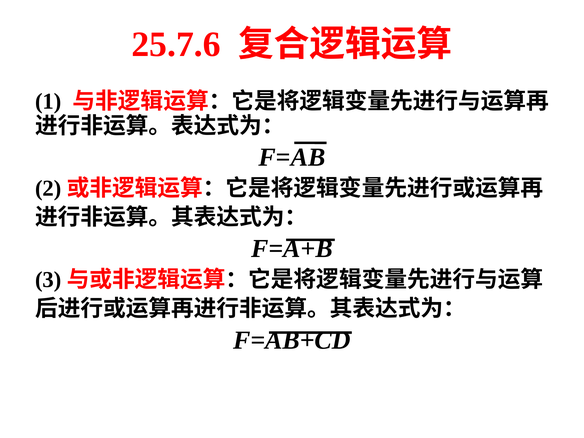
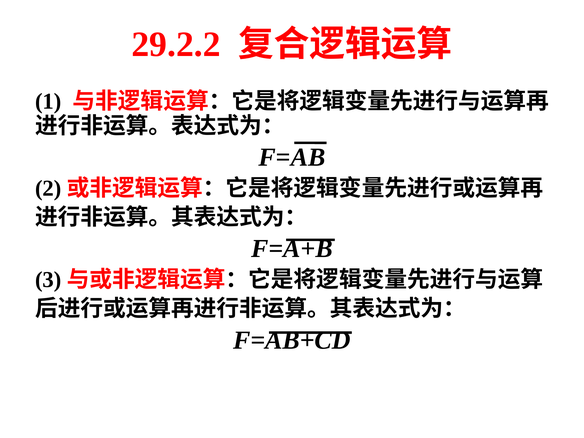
25.7.6: 25.7.6 -> 29.2.2 (176, 44)
